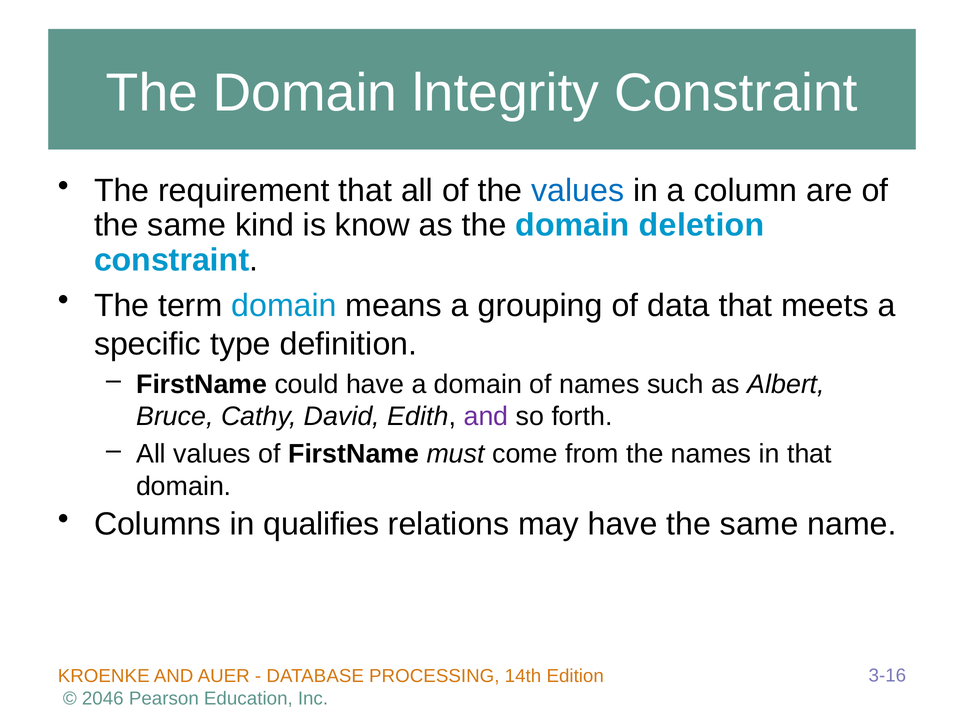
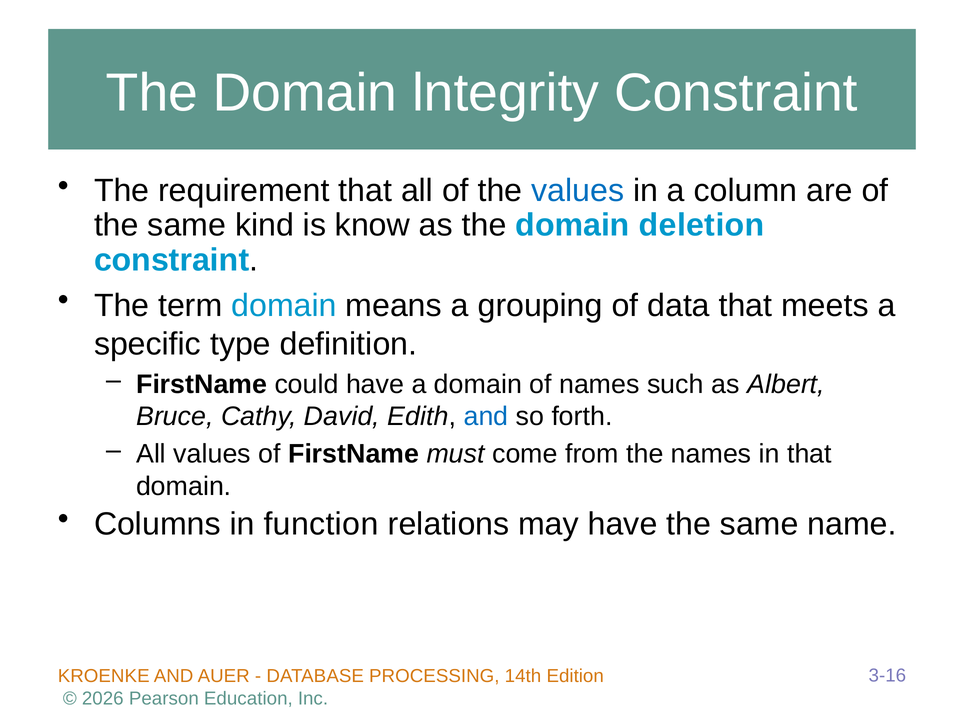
and colour: purple -> blue (486, 417)
qualifies: qualifies -> function (321, 524)
2046: 2046 -> 2026 (103, 699)
